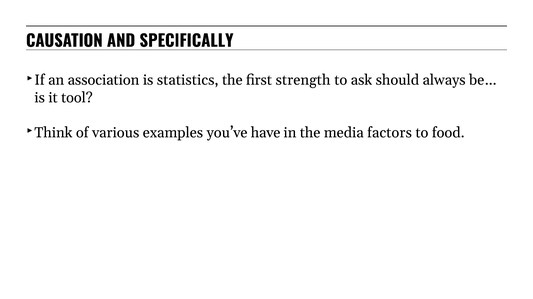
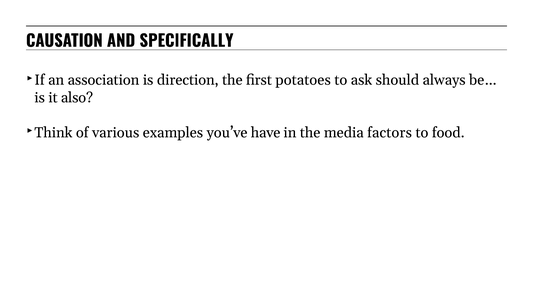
statistics: statistics -> direction (188, 80)
strength: strength -> potatoes (303, 80)
tool: tool -> also (77, 98)
